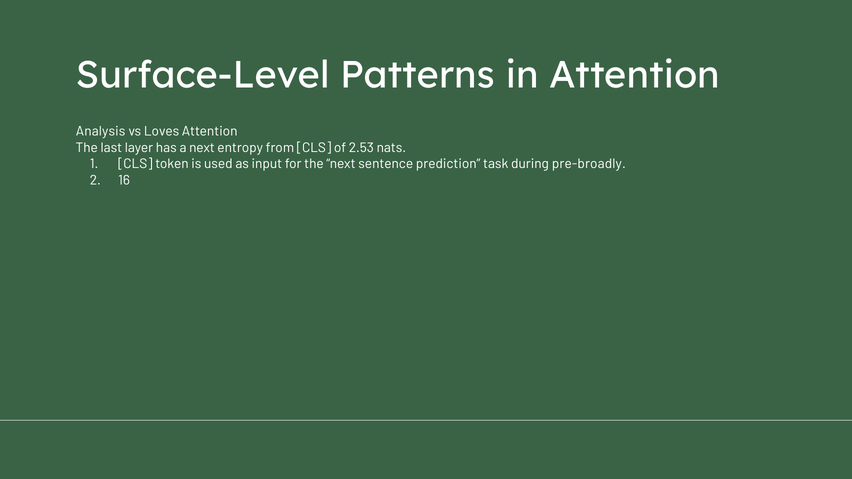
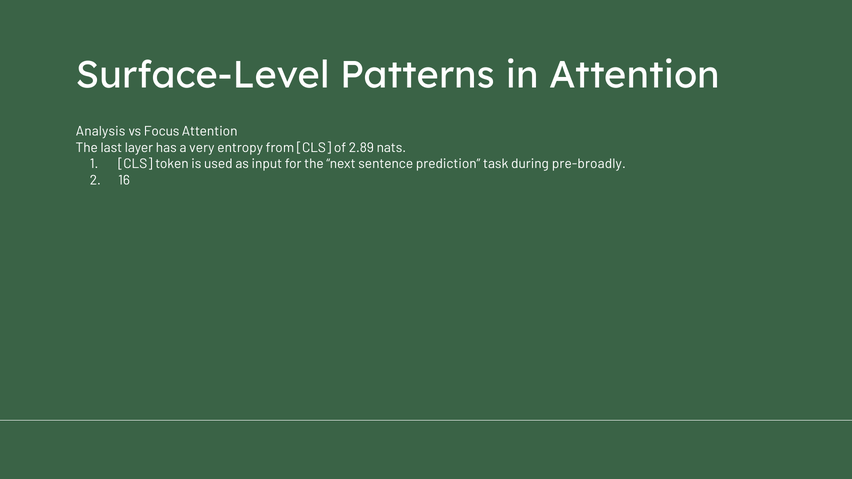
Loves: Loves -> Focus (162, 131)
a next: next -> very (202, 148)
2.53: 2.53 -> 2.89 (361, 148)
